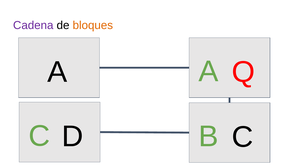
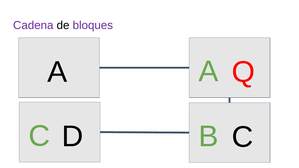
bloques colour: orange -> purple (93, 25)
